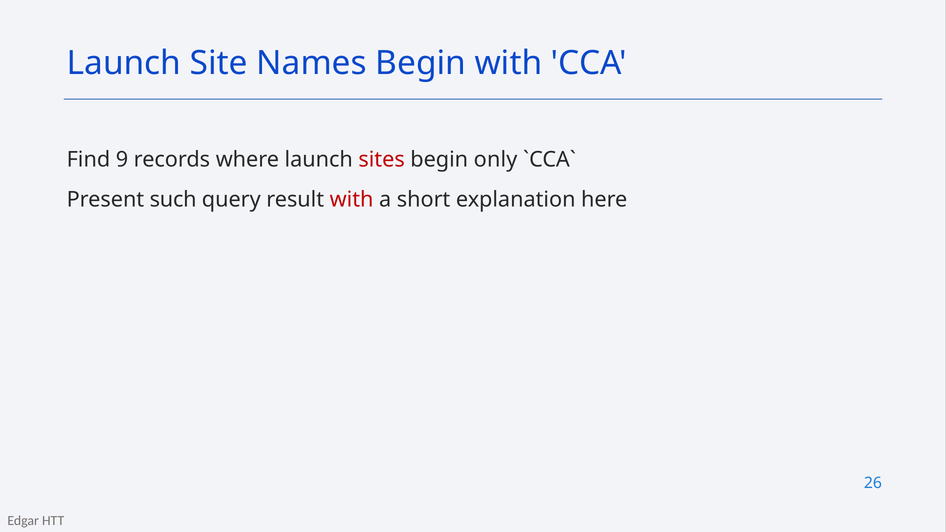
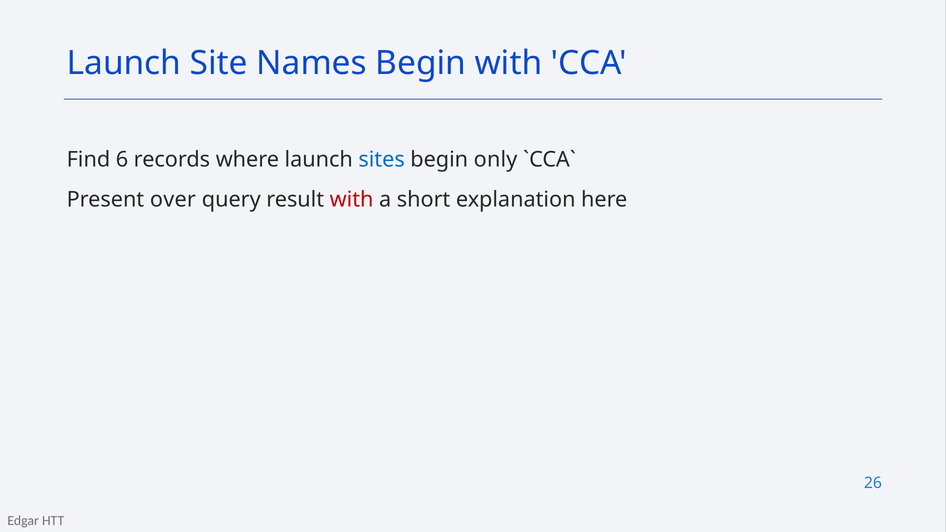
9: 9 -> 6 (122, 160)
sites colour: red -> blue (382, 160)
such: such -> over (173, 199)
